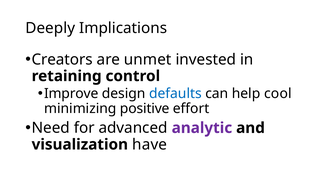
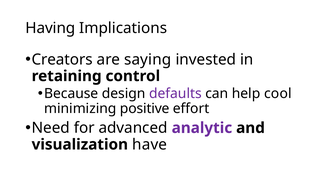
Deeply: Deeply -> Having (50, 28)
unmet: unmet -> saying (148, 59)
Improve: Improve -> Because (71, 93)
defaults colour: blue -> purple (175, 93)
